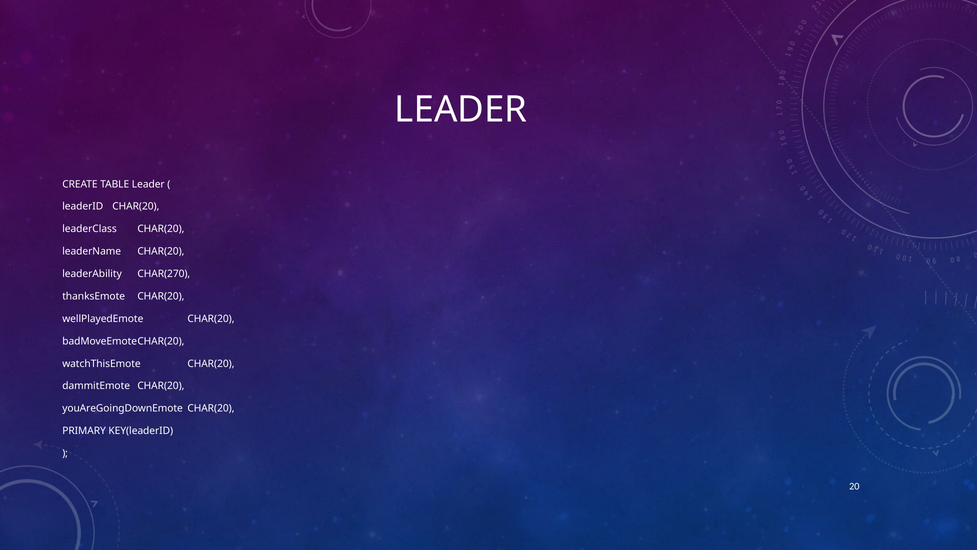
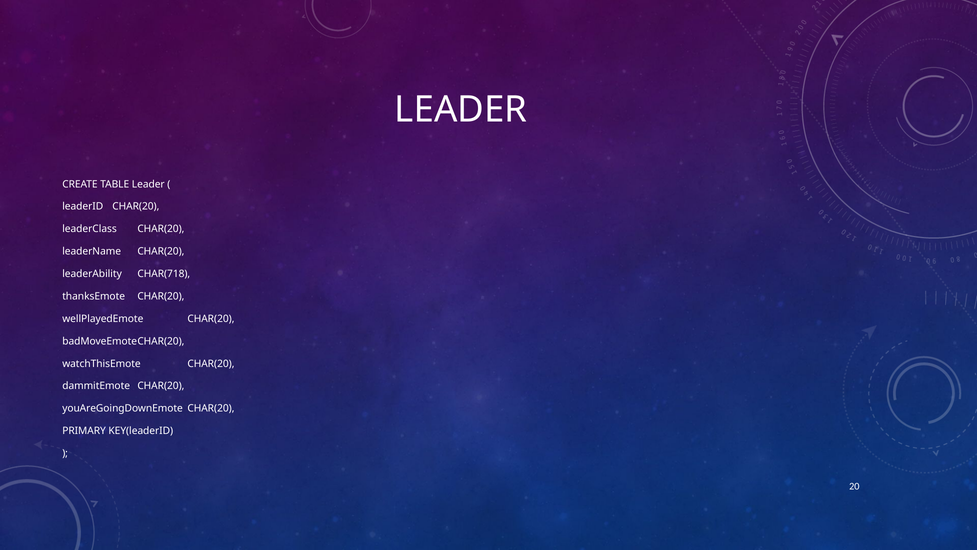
CHAR(270: CHAR(270 -> CHAR(718 (164, 274)
